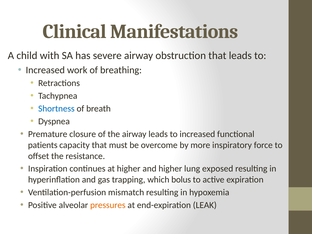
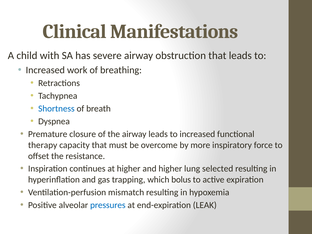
patients: patients -> therapy (43, 145)
exposed: exposed -> selected (218, 169)
pressures colour: orange -> blue (108, 205)
